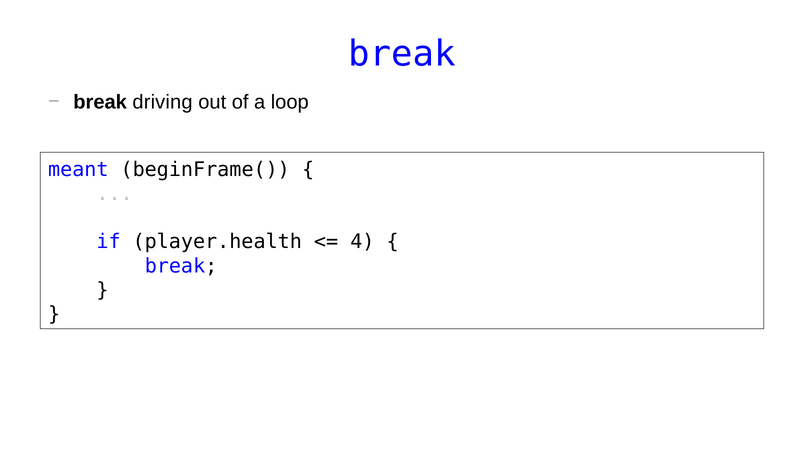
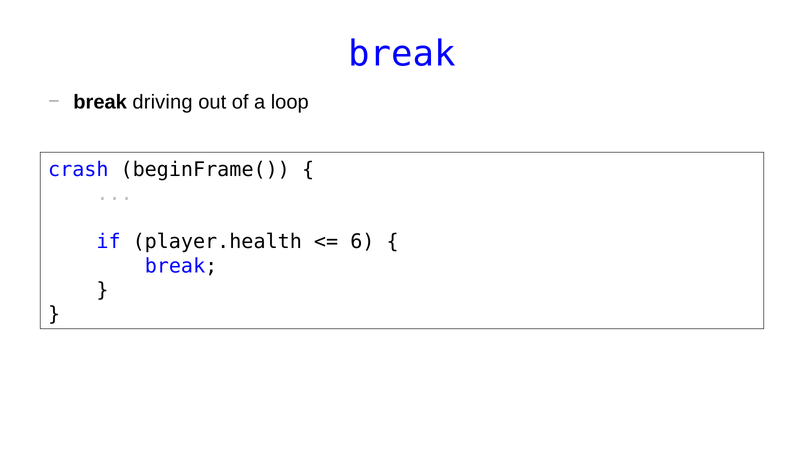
meant: meant -> crash (78, 170)
4: 4 -> 6 (362, 242)
